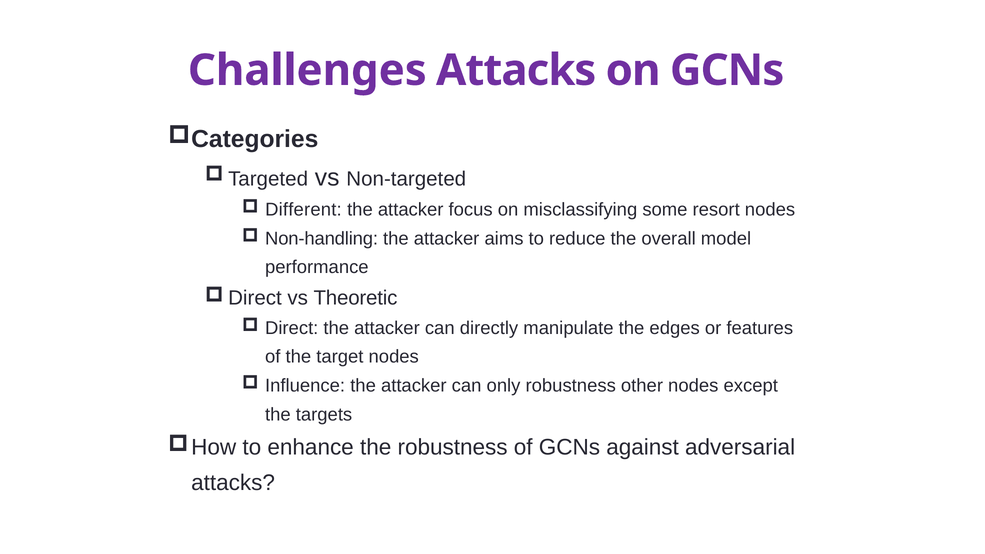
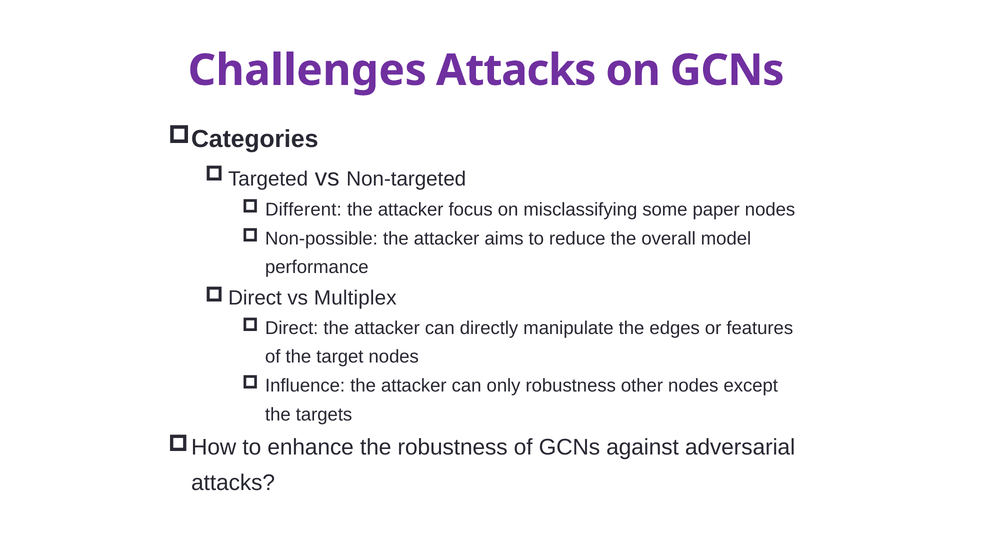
resort: resort -> paper (716, 210)
Non-handling: Non-handling -> Non-possible (321, 238)
Theoretic: Theoretic -> Multiplex (355, 298)
